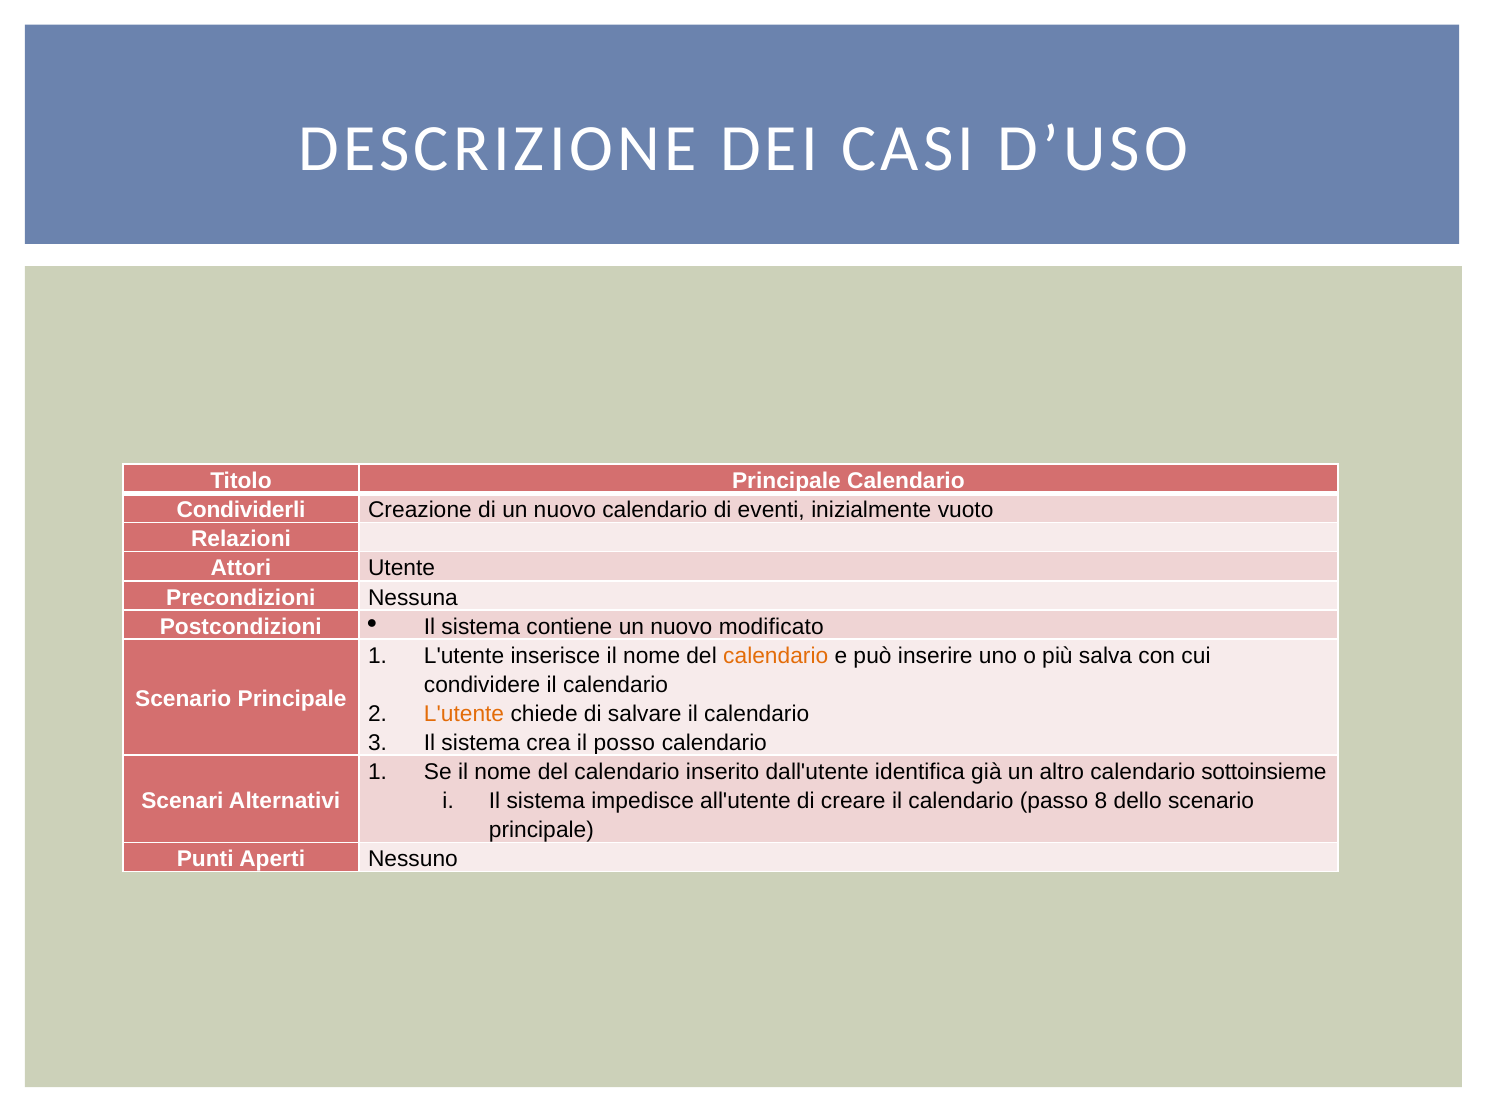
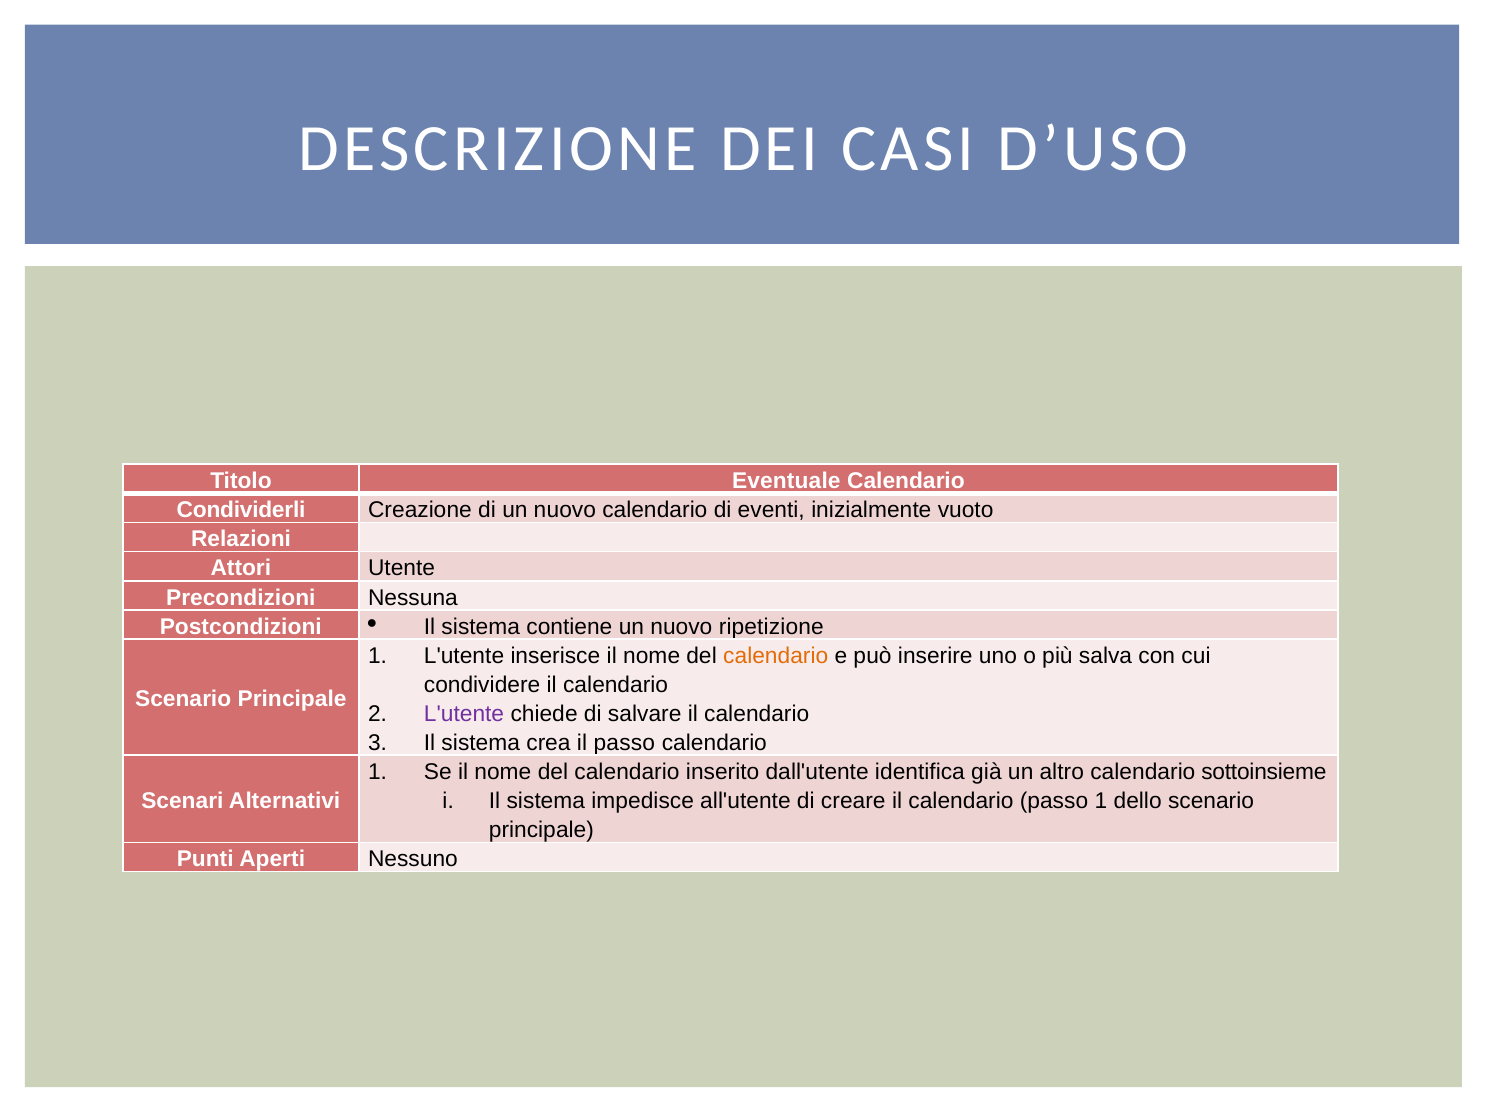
Titolo Principale: Principale -> Eventuale (786, 481)
modificato: modificato -> ripetizione (771, 627)
L'utente colour: orange -> purple (464, 714)
il posso: posso -> passo (624, 743)
passo 8: 8 -> 1 (1101, 801)
